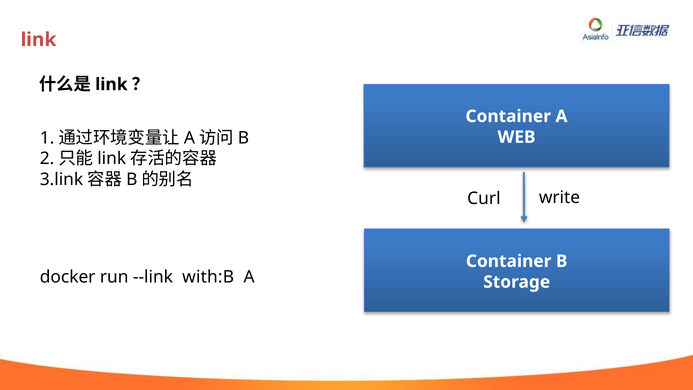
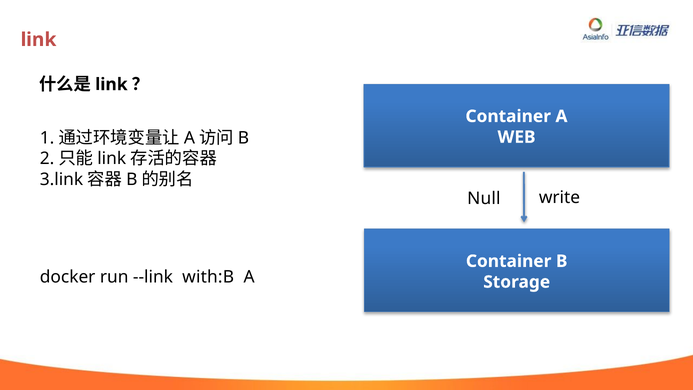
Curl: Curl -> Null (484, 198)
